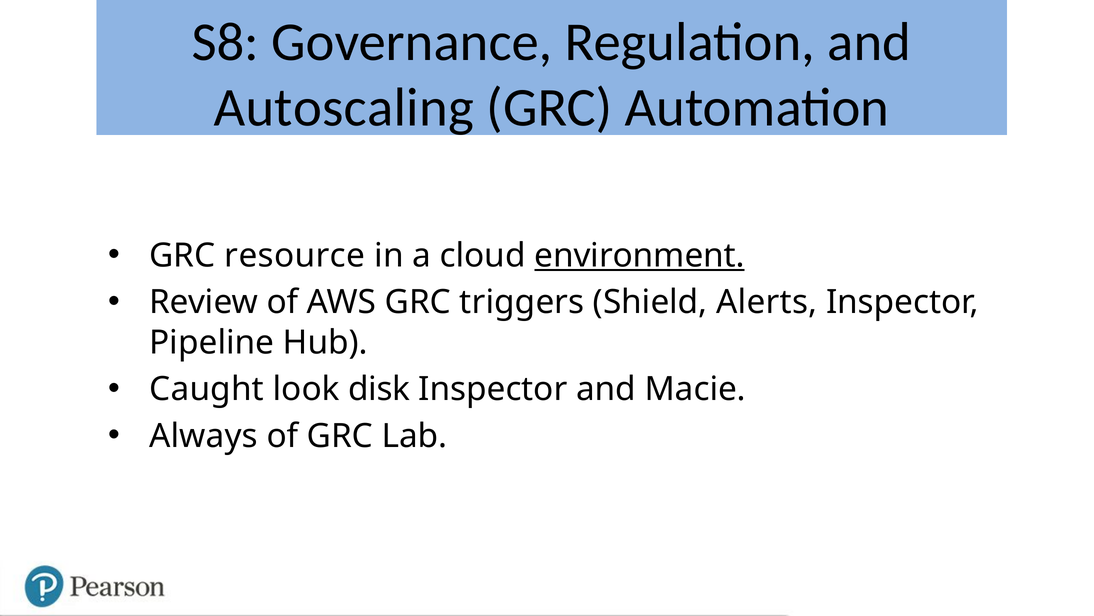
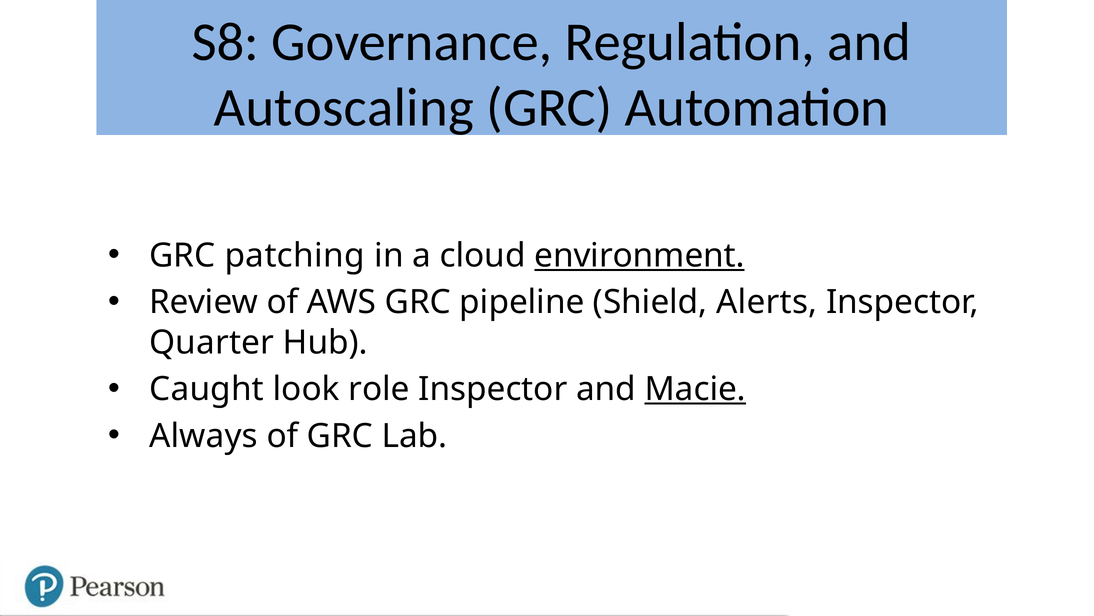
resource: resource -> patching (295, 255)
triggers: triggers -> pipeline (522, 302)
Pipeline: Pipeline -> Quarter (212, 342)
disk: disk -> role (379, 389)
Macie underline: none -> present (695, 389)
